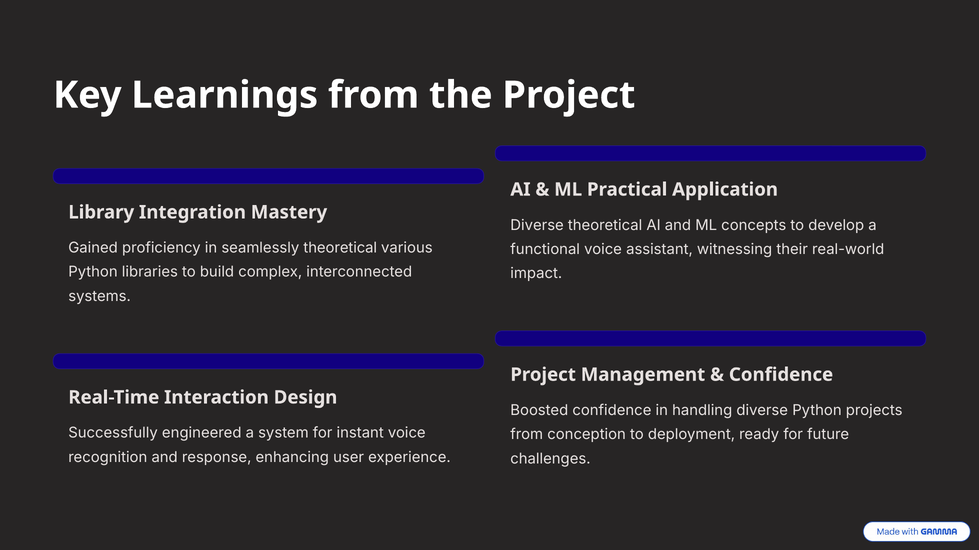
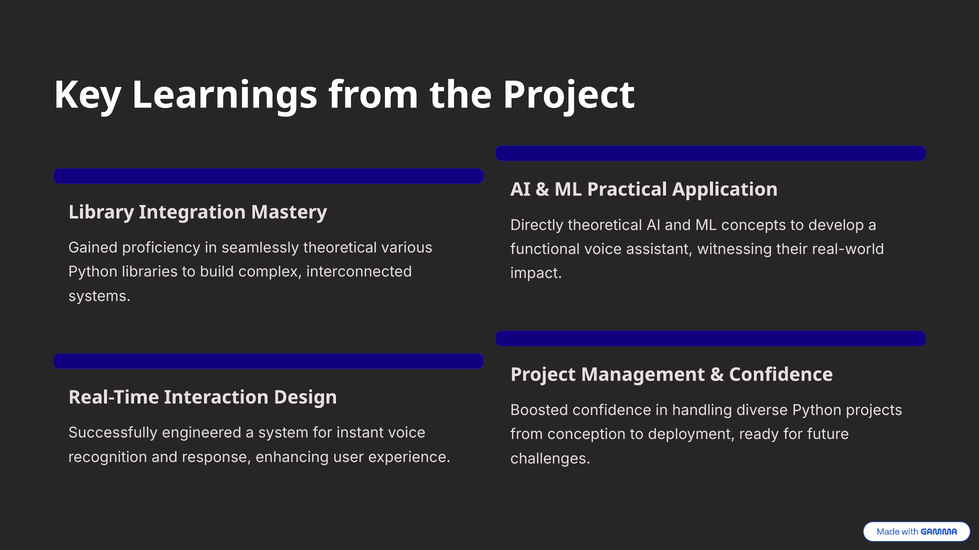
Diverse: Diverse -> Directly (537, 225)
